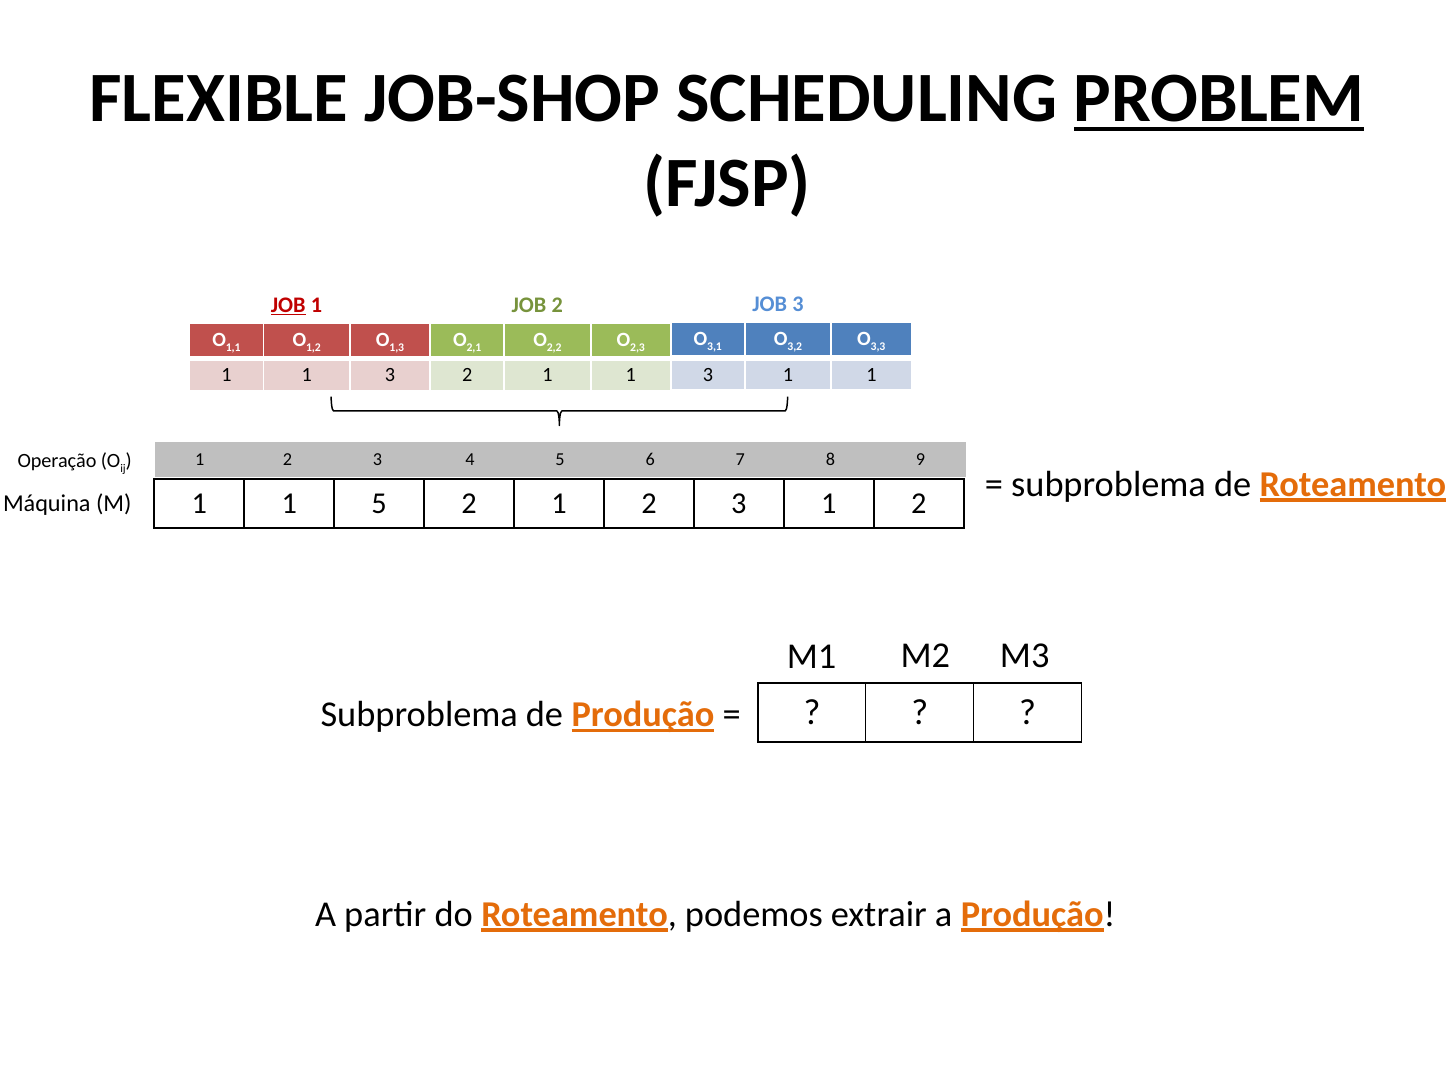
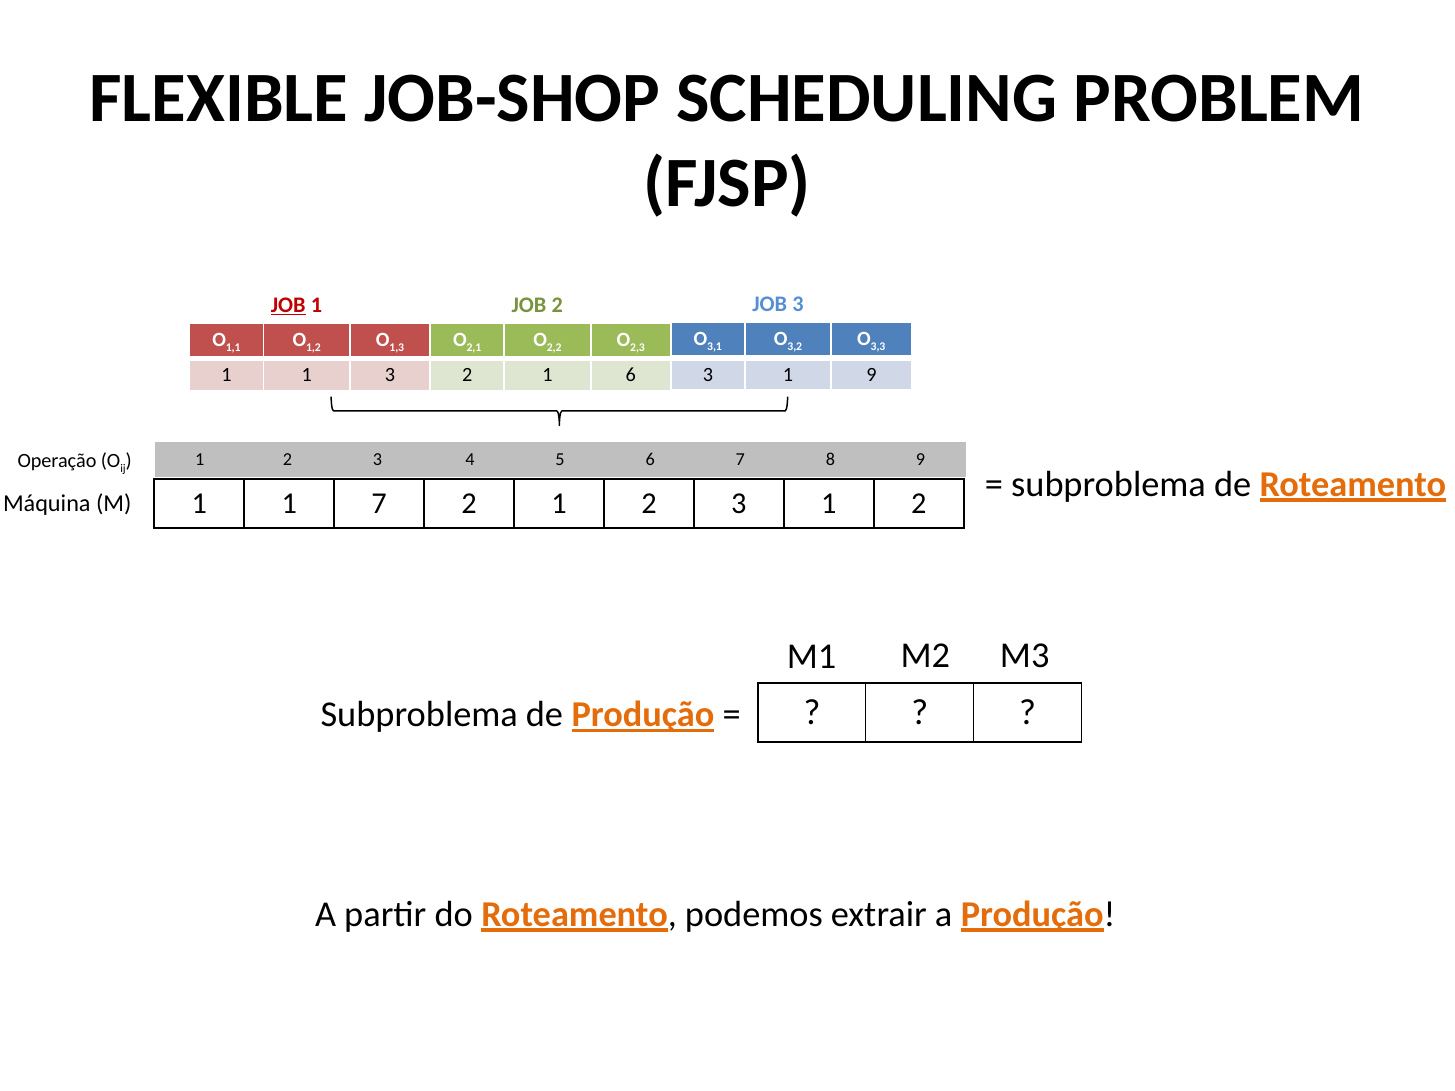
PROBLEM underline: present -> none (1219, 98)
3 1 1: 1 -> 9 (871, 374)
2 1 1: 1 -> 6 (631, 375)
1 5: 5 -> 7 (379, 504)
